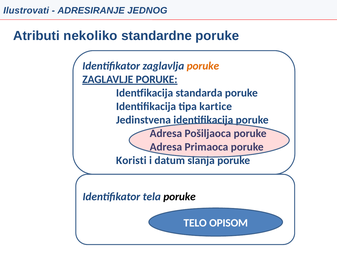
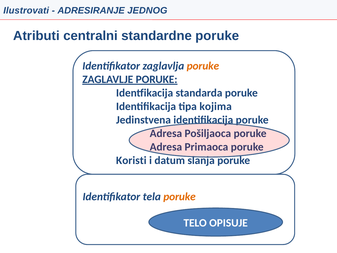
nekoliko: nekoliko -> centralni (91, 36)
kartice: kartice -> kojima (216, 106)
poruke colour: black -> orange (180, 197)
OPISOM: OPISOM -> OPISUJE (229, 223)
